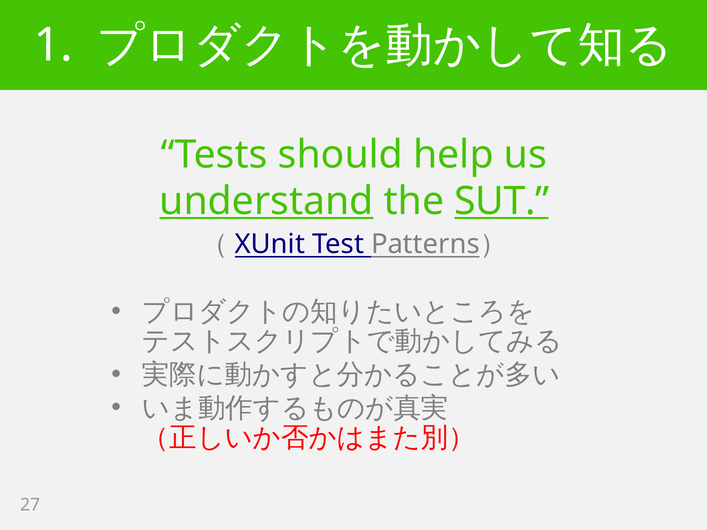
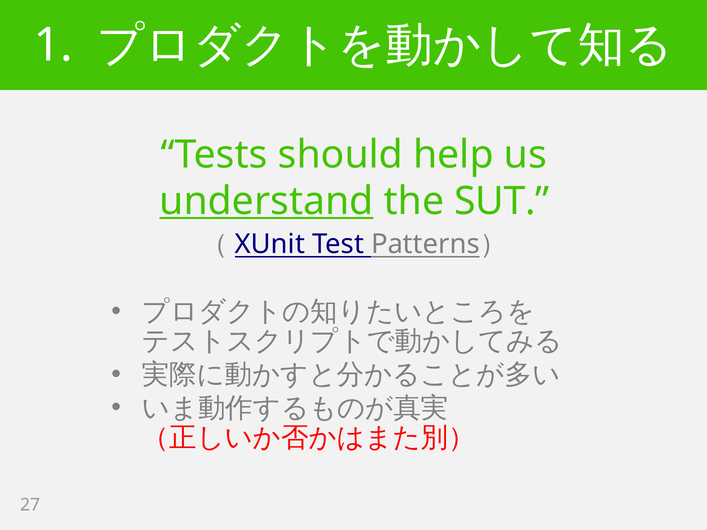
SUT underline: present -> none (502, 201)
